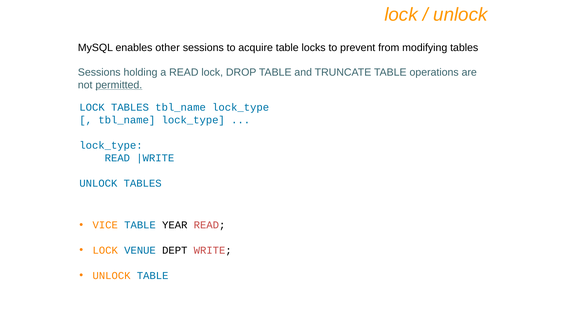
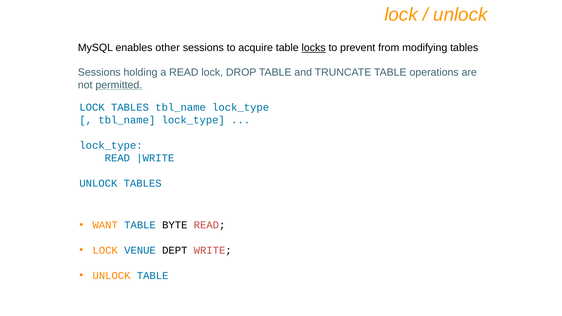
locks underline: none -> present (314, 48)
VICE: VICE -> WANT (105, 225)
YEAR: YEAR -> BYTE (175, 225)
